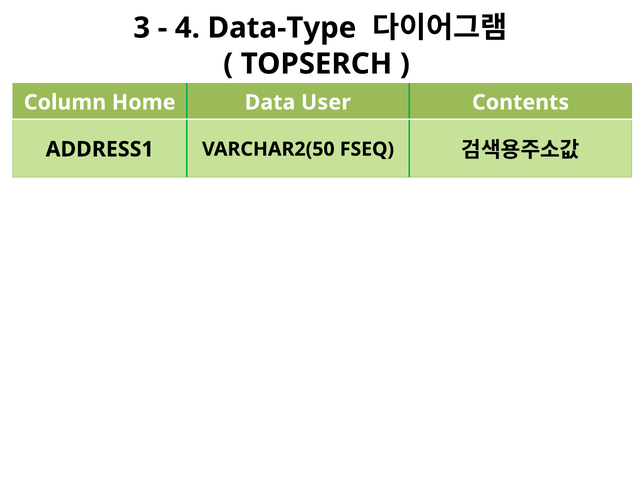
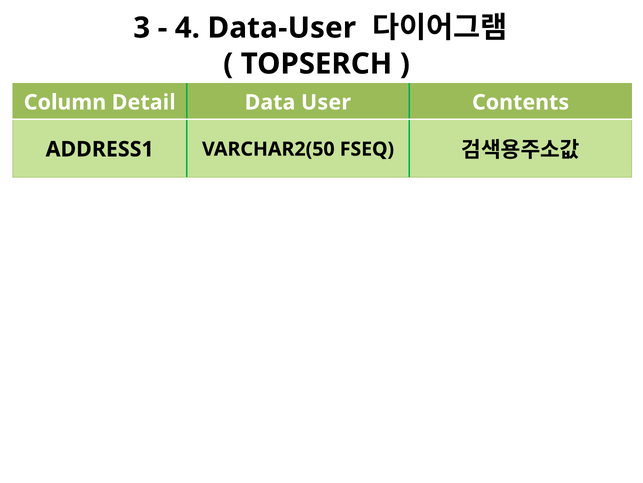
Data-Type: Data-Type -> Data-User (282, 28)
Home: Home -> Detail (144, 102)
